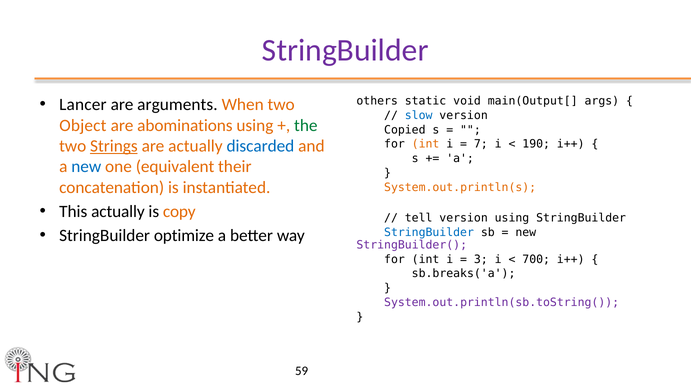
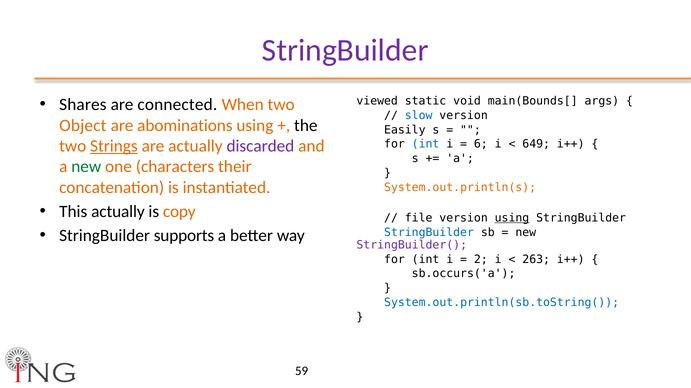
Lancer: Lancer -> Shares (83, 105)
arguments: arguments -> connected (177, 105)
others: others -> viewed (377, 101)
main(Output[: main(Output[ -> main(Bounds[ (533, 101)
the colour: green -> black (306, 126)
Copied: Copied -> Easily (405, 130)
discarded colour: blue -> purple (260, 146)
int colour: orange -> blue (426, 144)
7: 7 -> 6 (481, 144)
190: 190 -> 649 (536, 144)
new colour: blue -> green (86, 167)
equivalent: equivalent -> characters (175, 167)
tell: tell -> file (419, 218)
using underline: none -> present (512, 218)
optimize: optimize -> supports (184, 236)
3: 3 -> 2 (481, 260)
700: 700 -> 263 (536, 260)
sb.breaks('a: sb.breaks('a -> sb.occurs('a (464, 274)
System.out.println(sb.toString( colour: purple -> blue (502, 303)
